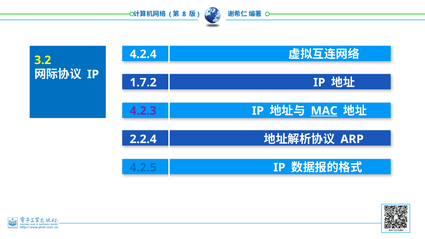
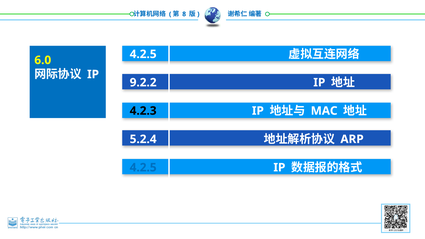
4.2.4: 4.2.4 -> 4.2.5 (143, 54)
3.2: 3.2 -> 6.0 (43, 60)
1.7.2: 1.7.2 -> 9.2.2 (143, 83)
4.2.3 colour: purple -> black (143, 111)
MAC underline: present -> none (324, 111)
2.2.4: 2.2.4 -> 5.2.4 (143, 139)
